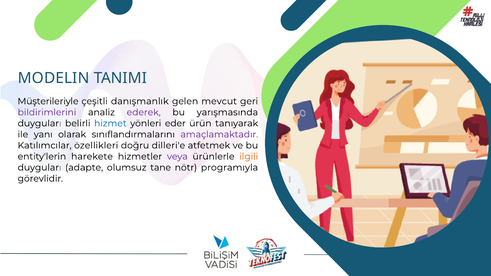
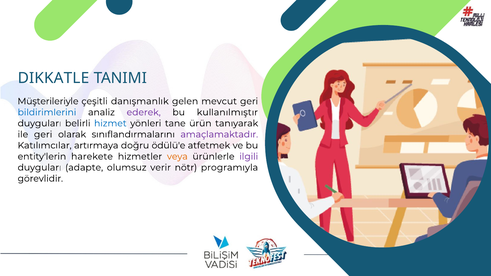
MODELIN: MODELIN -> DIKKATLE (54, 78)
bildirimlerini colour: purple -> blue (47, 112)
yarışmasında: yarışmasında -> kullanılmıştır (227, 112)
eder: eder -> tane (175, 123)
ile yanı: yanı -> geri (43, 134)
özellikleri: özellikleri -> artırmaya (96, 146)
dilleri'e: dilleri'e -> ödülü'e (169, 146)
veya colour: purple -> orange (177, 157)
ilgili colour: orange -> purple (249, 157)
tane: tane -> verir (161, 168)
